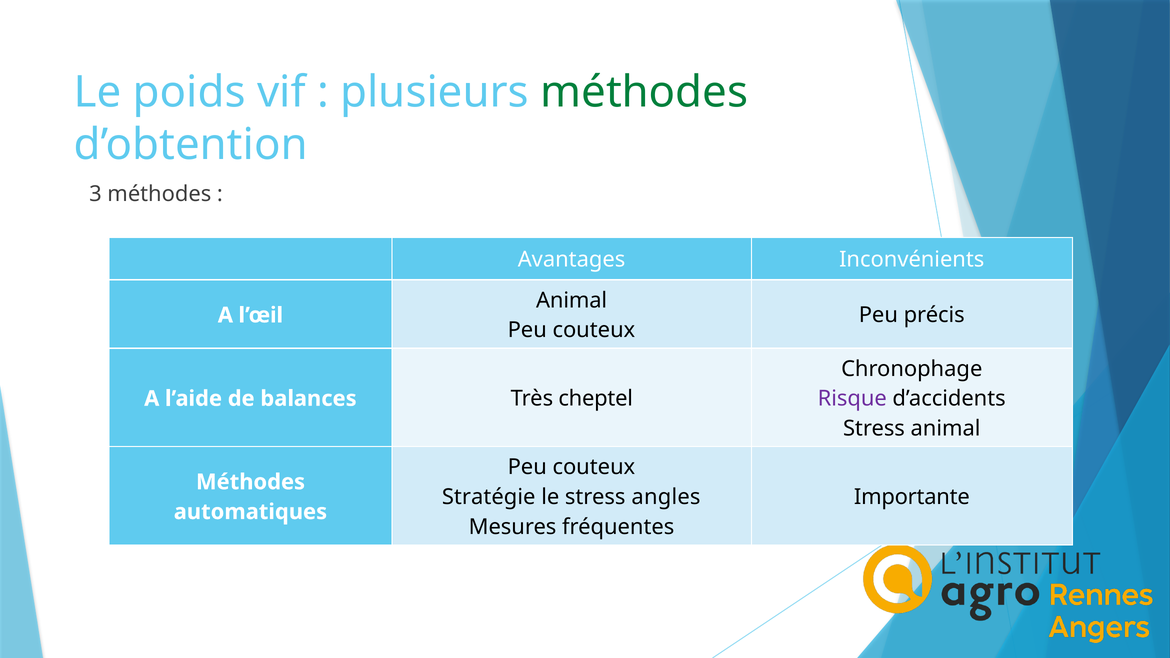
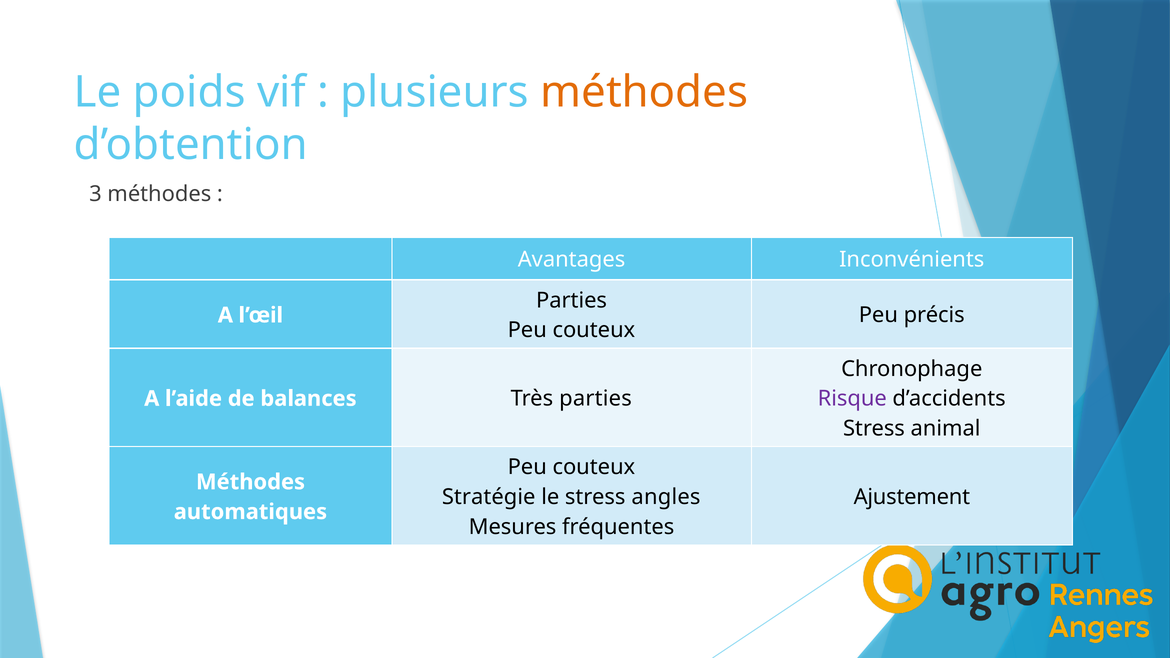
méthodes colour: green -> orange (644, 92)
Animal: Animal -> Parties (572, 300)
Très cheptel: cheptel -> parties (595, 399)
Importante: Importante -> Ajustement (912, 497)
